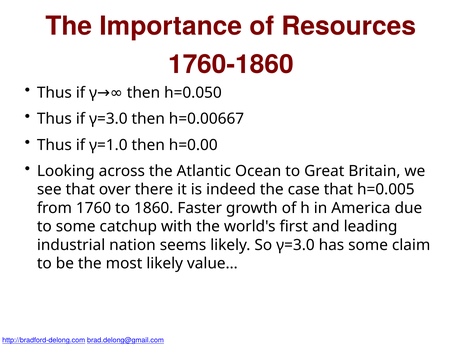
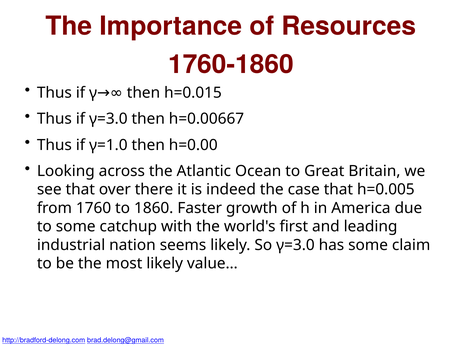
h=0.050: h=0.050 -> h=0.015 (193, 93)
